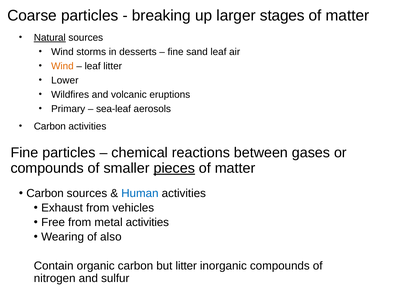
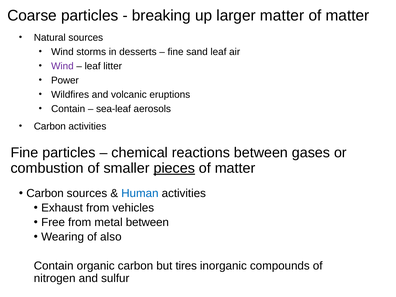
larger stages: stages -> matter (282, 16)
Natural underline: present -> none (50, 38)
Wind colour: orange -> purple (62, 66)
Lower: Lower -> Power (65, 80)
Primary: Primary -> Contain (68, 109)
compounds: compounds -> combustion (47, 168)
metal activities: activities -> between (147, 222)
but litter: litter -> tires (186, 266)
